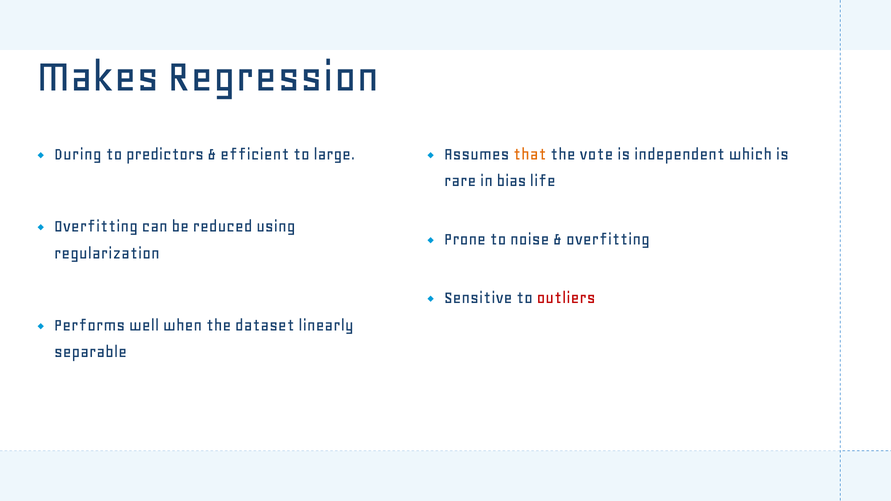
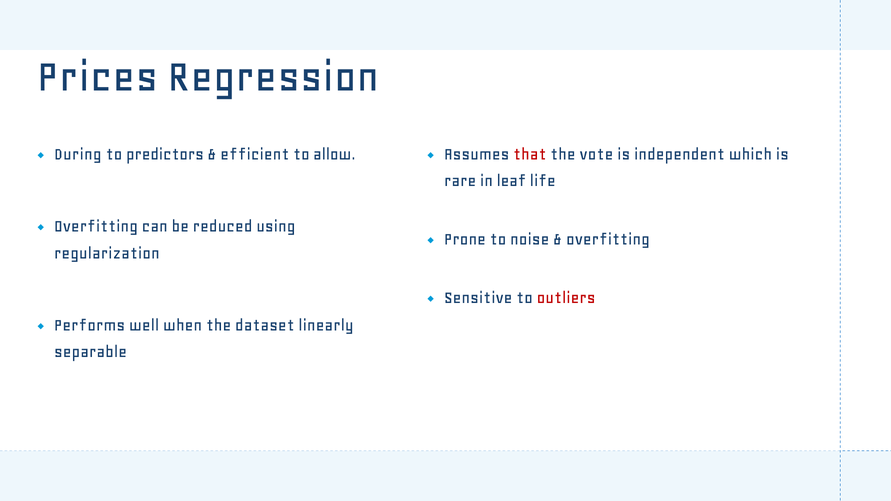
Makes: Makes -> Prices (98, 75)
large: large -> allow (334, 154)
that colour: orange -> red (530, 154)
bias: bias -> leaf (511, 180)
